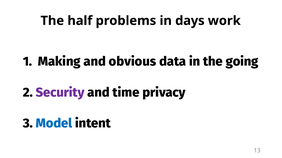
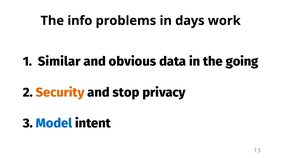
half: half -> info (80, 21)
Making: Making -> Similar (59, 62)
Security colour: purple -> orange (60, 93)
time: time -> stop (126, 93)
